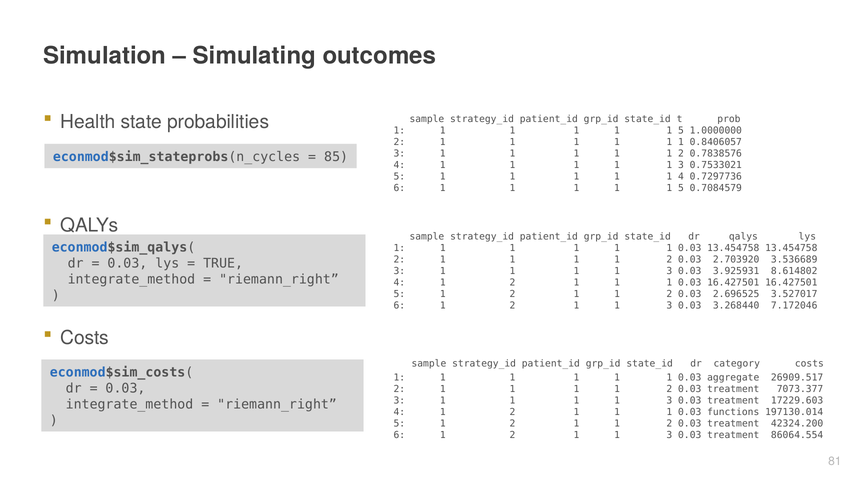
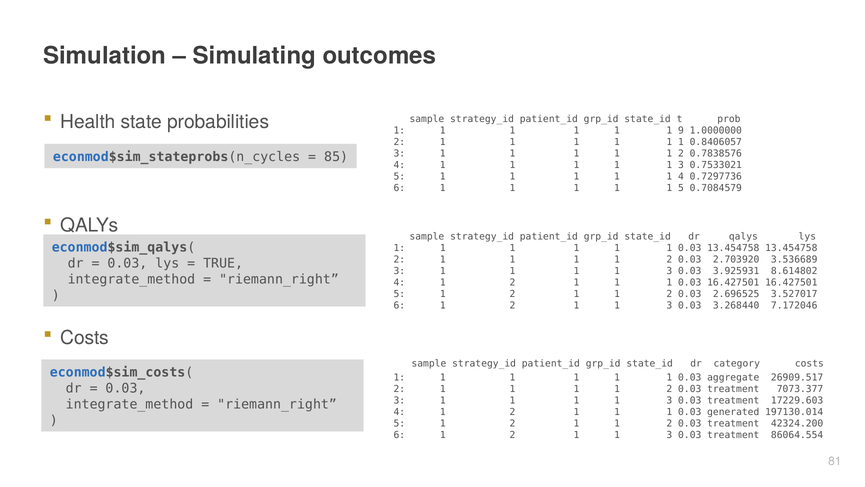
5: 5 -> 9 (681, 130)
functions: functions -> generated (733, 412)
